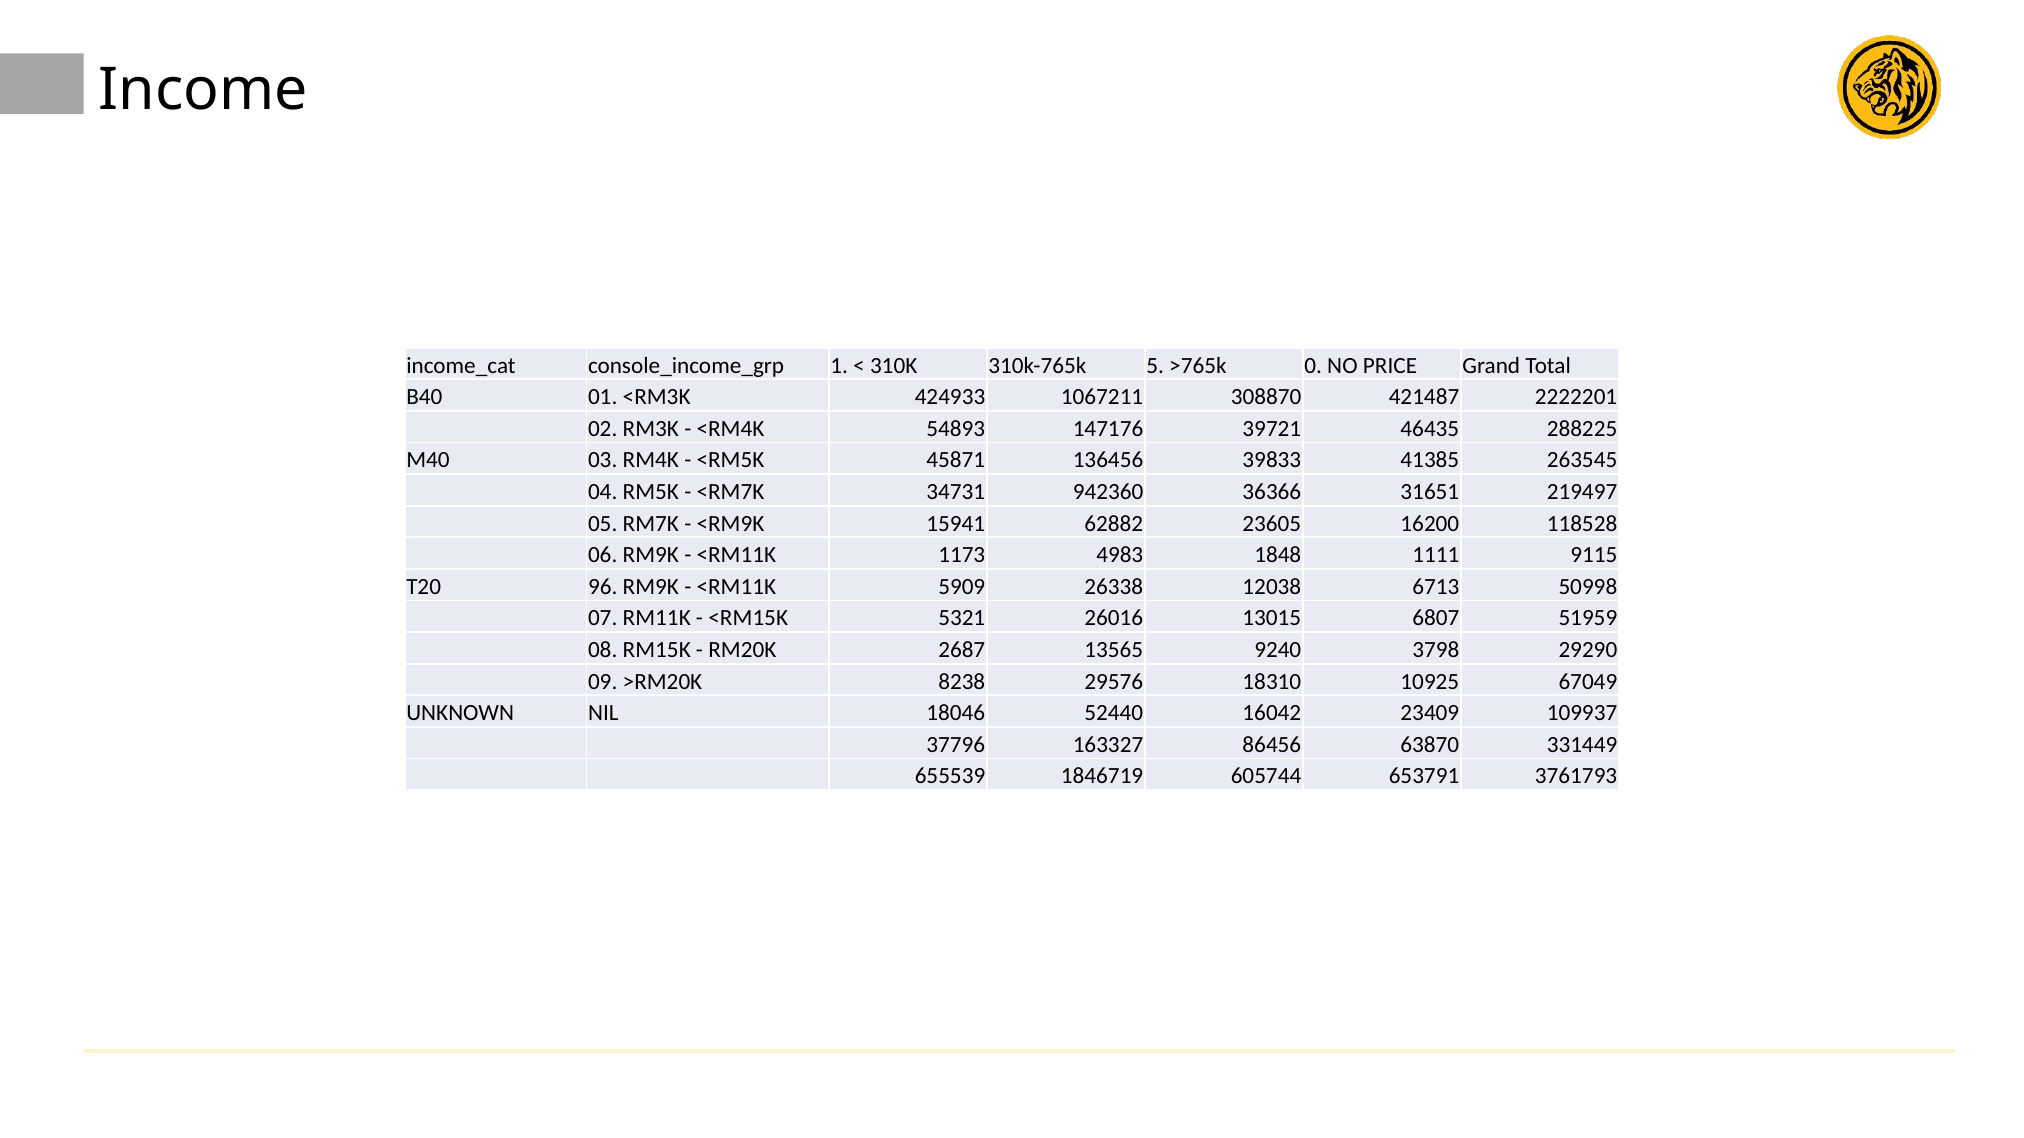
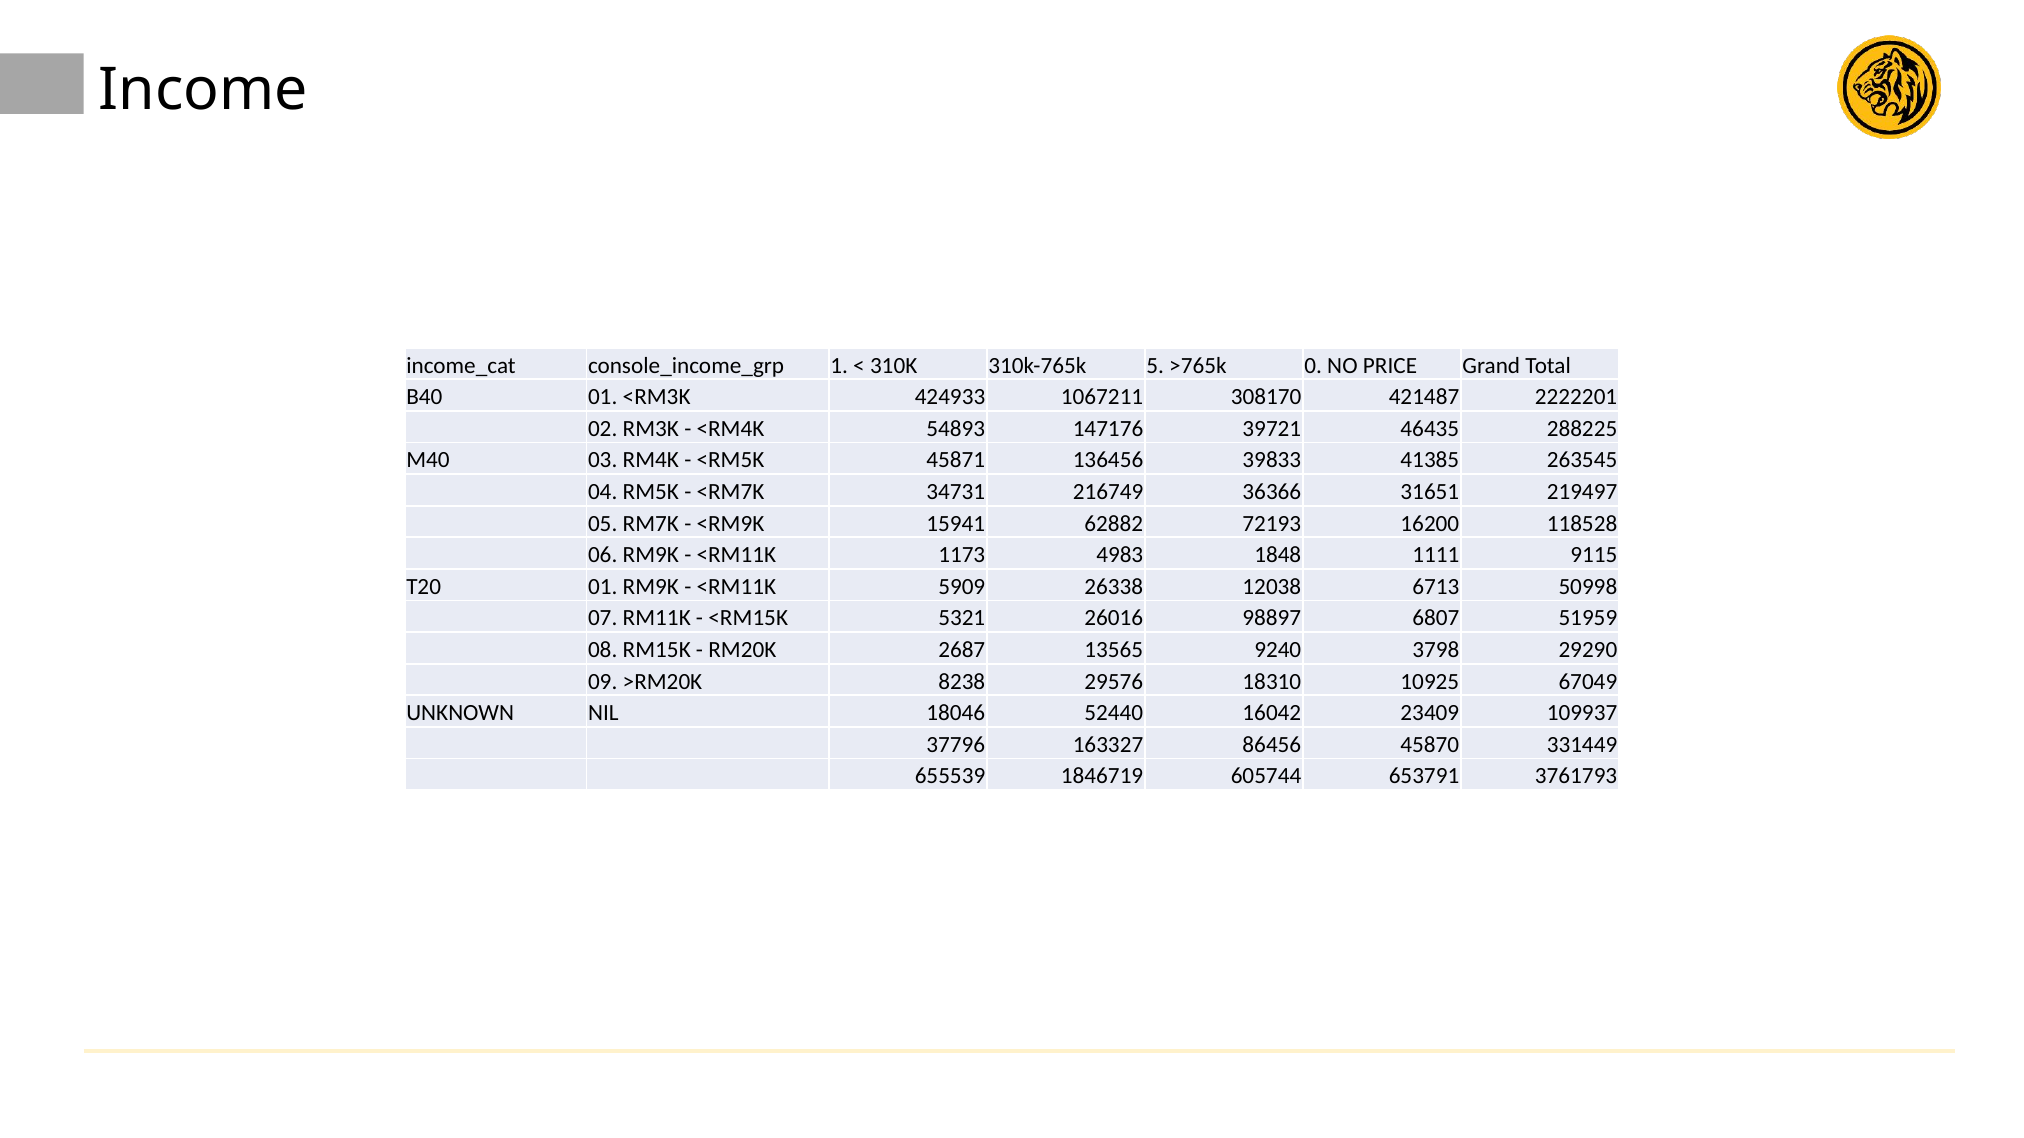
308870: 308870 -> 308170 (1266, 397)
942360: 942360 -> 216749 (1108, 492)
23605: 23605 -> 72193 (1272, 524)
T20 96: 96 -> 01 (603, 587)
13015: 13015 -> 98897 (1272, 618)
63870: 63870 -> 45870 (1430, 745)
